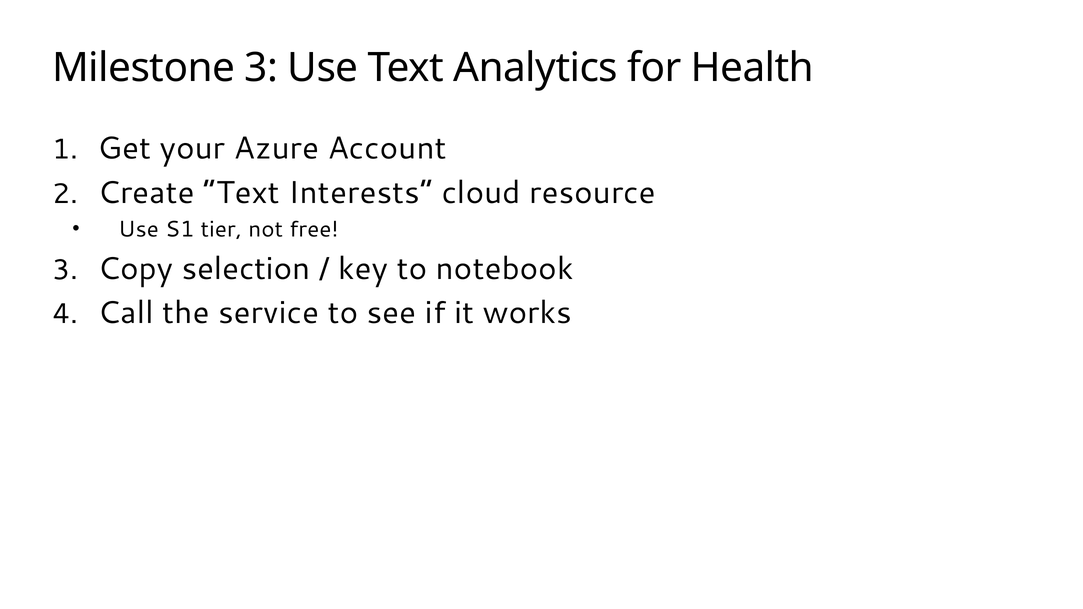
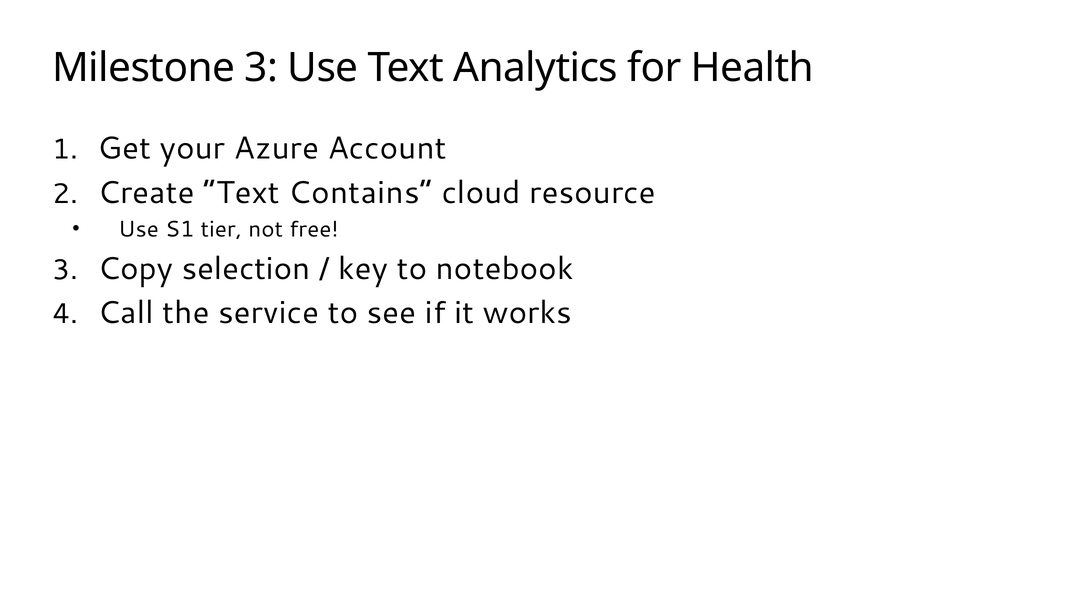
Interests: Interests -> Contains (361, 193)
